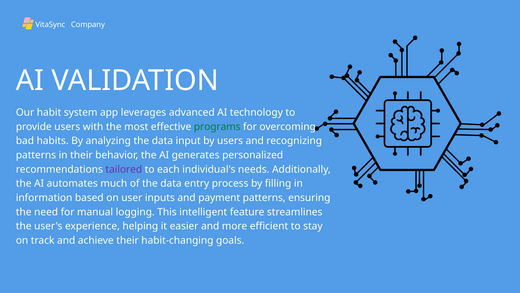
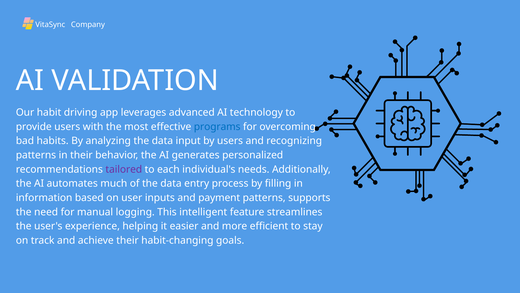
system: system -> driving (81, 112)
programs colour: green -> blue (217, 126)
ensuring: ensuring -> supports (309, 197)
